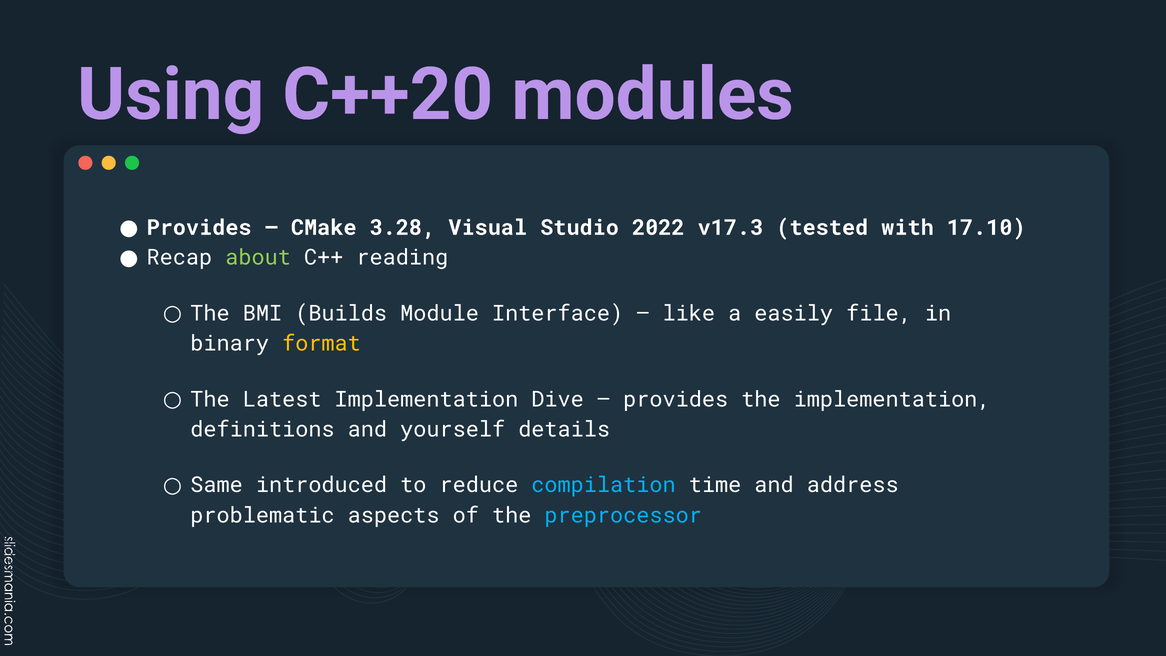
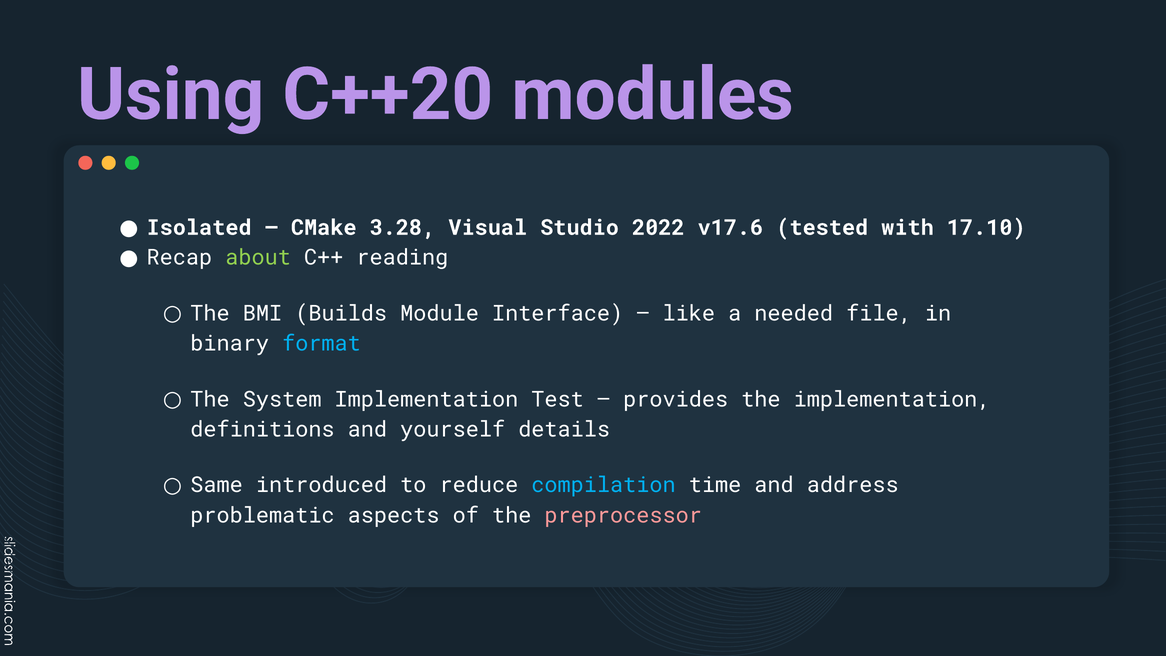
Provides: Provides -> Isolated (199, 228)
v17.3: v17.3 -> v17.6 (730, 228)
easily: easily -> needed (794, 313)
format colour: yellow -> light blue (321, 344)
Latest: Latest -> System (282, 399)
Dive: Dive -> Test (558, 399)
preprocessor colour: light blue -> pink (623, 515)
